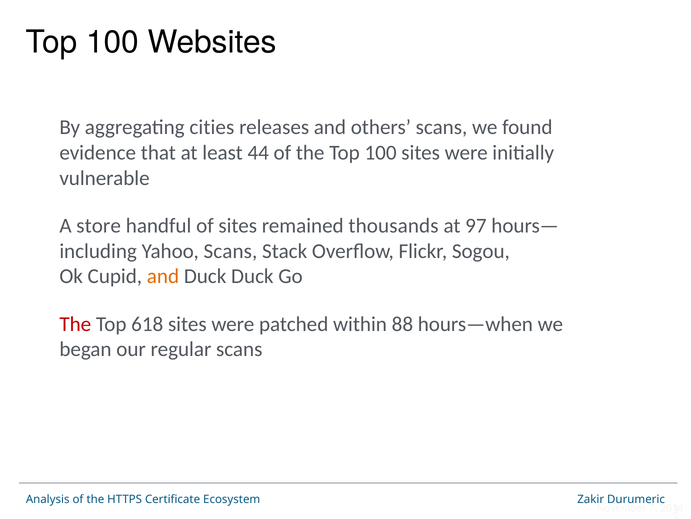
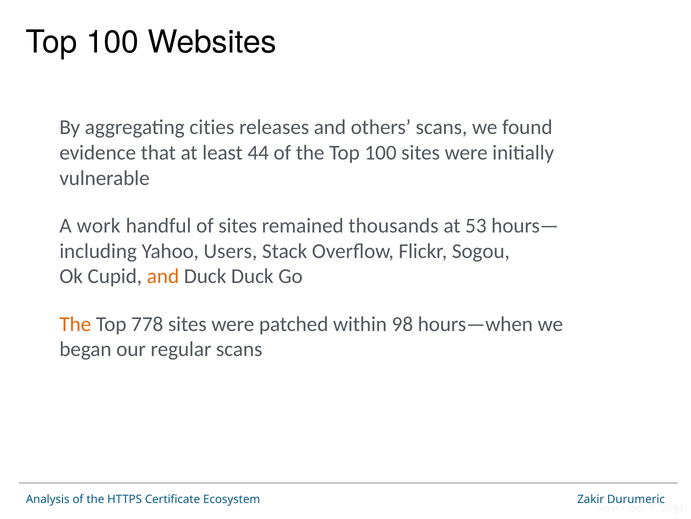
store: store -> work (99, 225)
97: 97 -> 53 (476, 225)
Yahoo Scans: Scans -> Users (230, 251)
The colour: red -> orange (75, 324)
618: 618 -> 778 (147, 324)
88: 88 -> 98 (402, 324)
